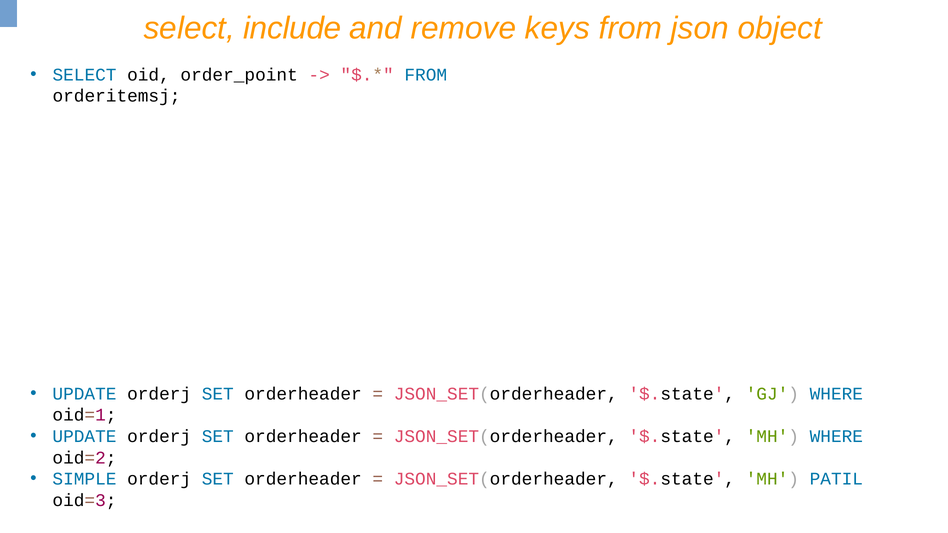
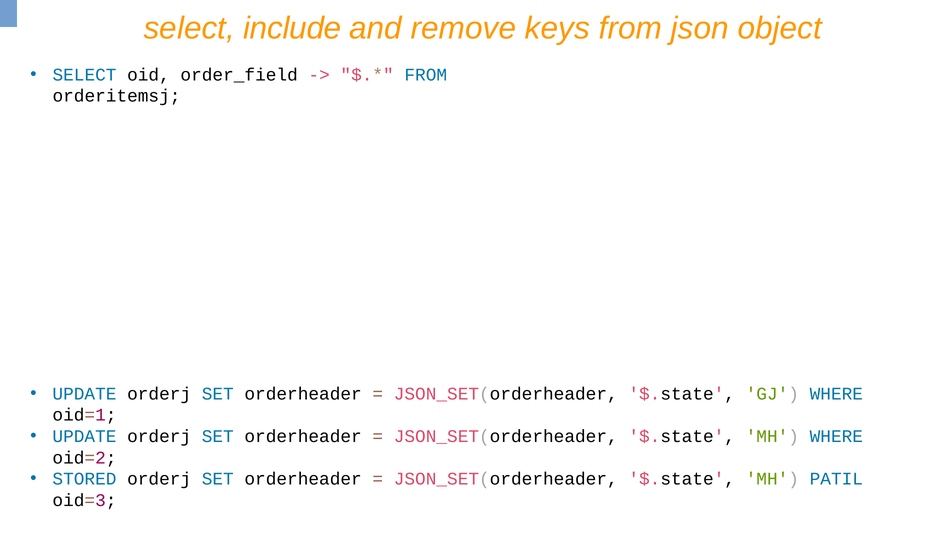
order_point: order_point -> order_field (239, 75)
SIMPLE: SIMPLE -> STORED (84, 479)
